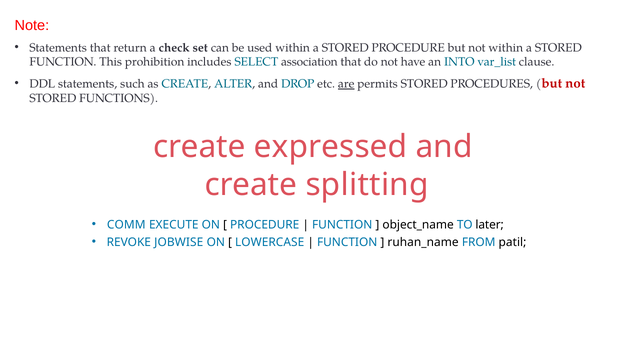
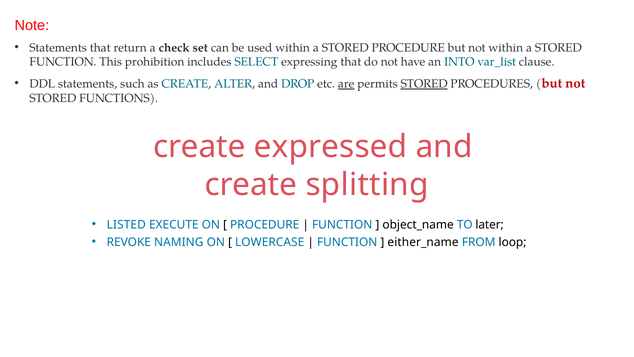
association: association -> expressing (309, 62)
STORED underline: none -> present (424, 84)
COMM: COMM -> LISTED (126, 224)
JOBWISE: JOBWISE -> NAMING (179, 242)
ruhan_name: ruhan_name -> either_name (423, 242)
patil: patil -> loop (513, 242)
